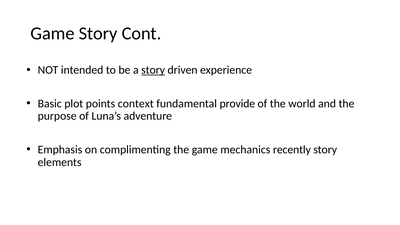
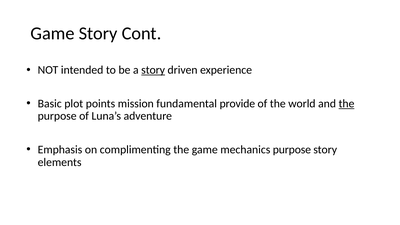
context: context -> mission (136, 104)
the underline: none -> present (347, 104)
mechanics recently: recently -> purpose (292, 150)
